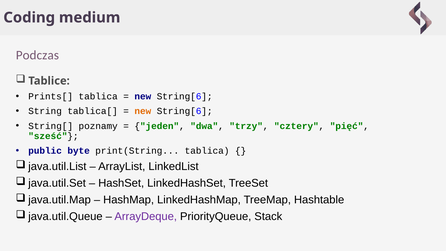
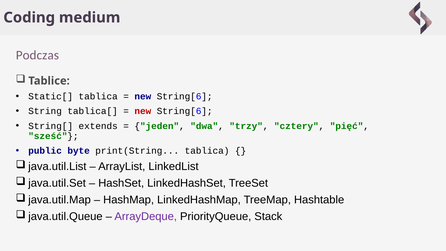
Prints[: Prints[ -> Static[ (51, 96)
new colour: orange -> red (143, 111)
poznamy: poznamy -> extends (98, 126)
